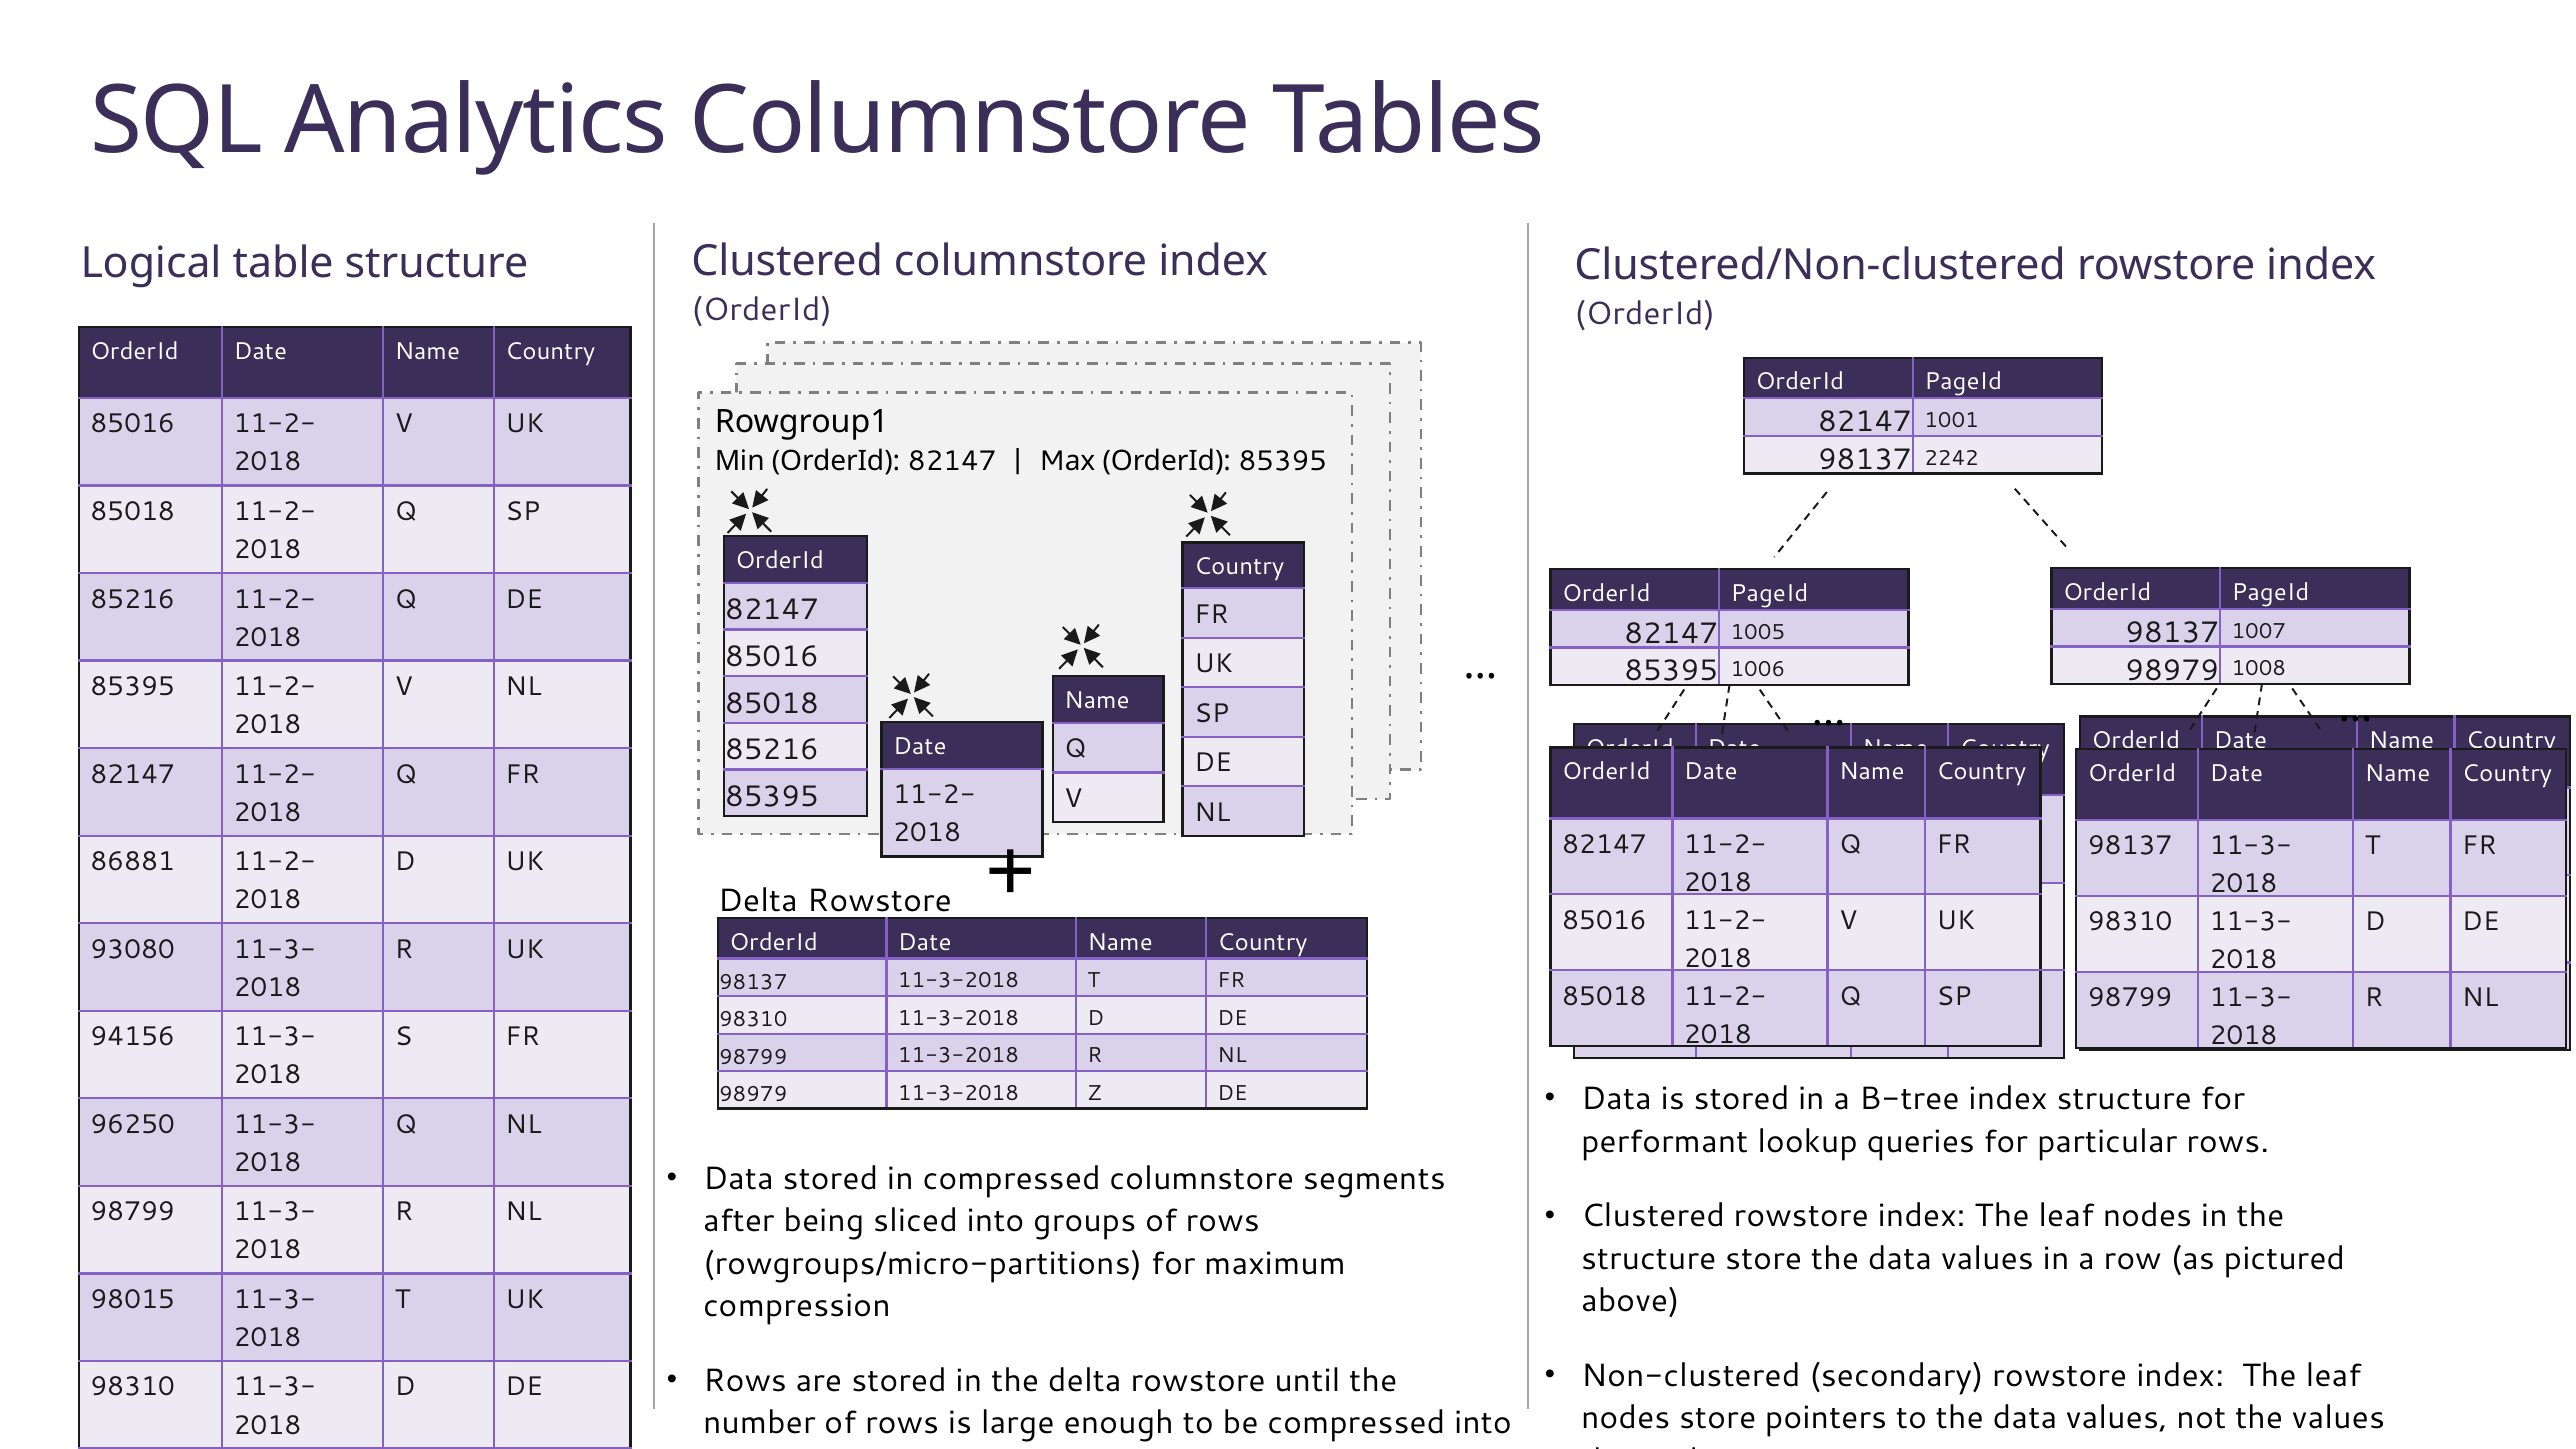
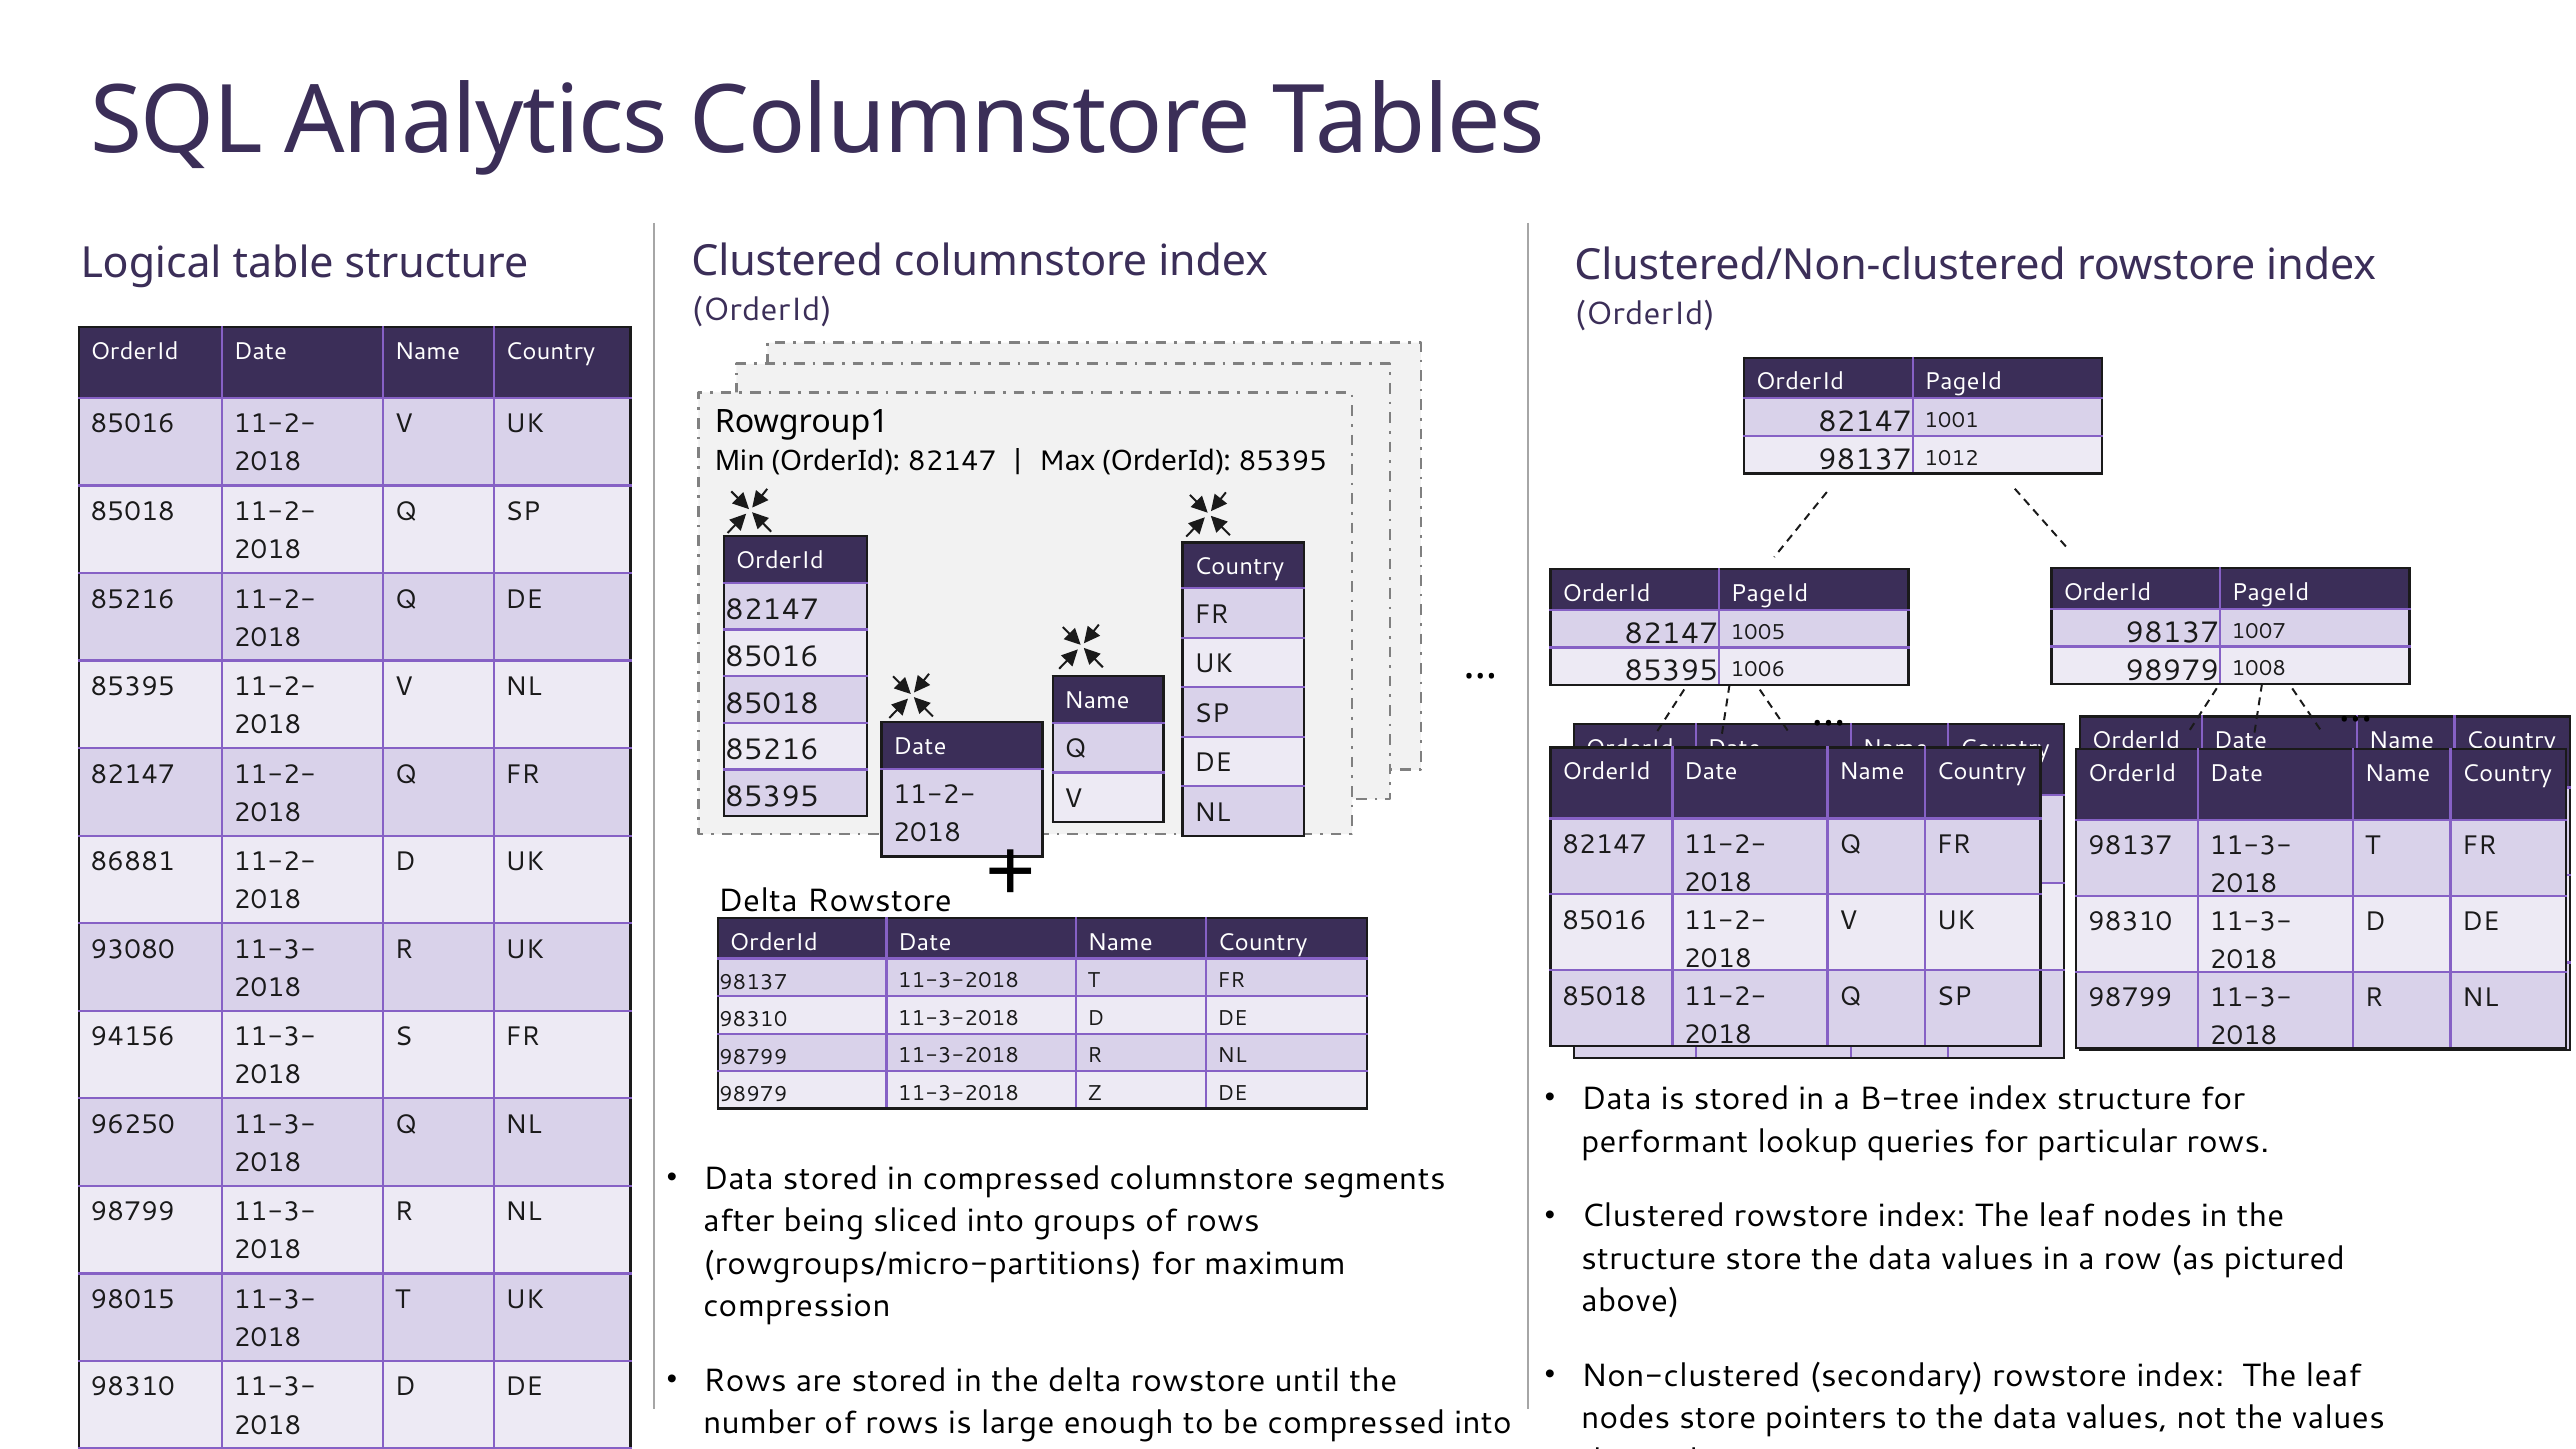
2242: 2242 -> 1012 (1952, 458)
